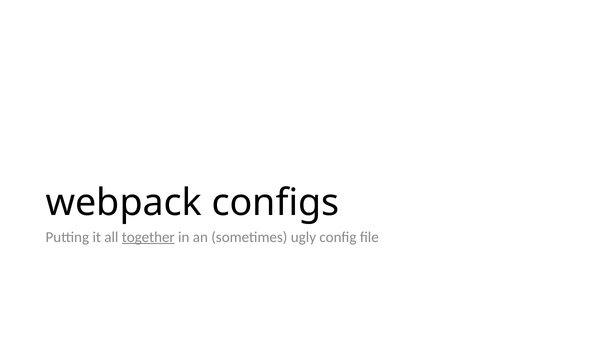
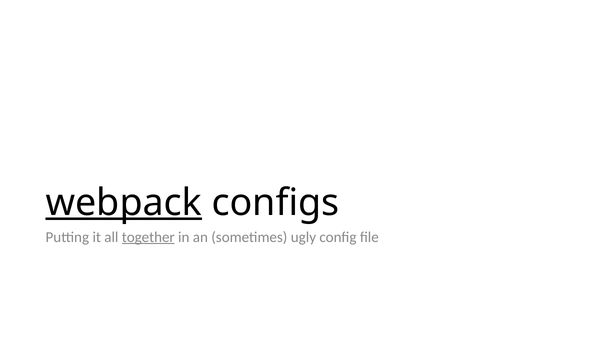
webpack underline: none -> present (124, 202)
